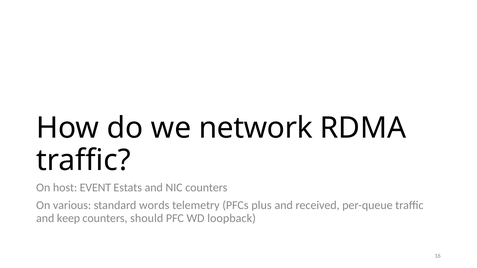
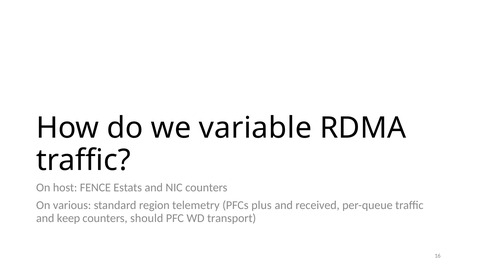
network: network -> variable (255, 128)
EVENT: EVENT -> FENCE (95, 188)
words: words -> region (154, 206)
loopback: loopback -> transport (232, 218)
